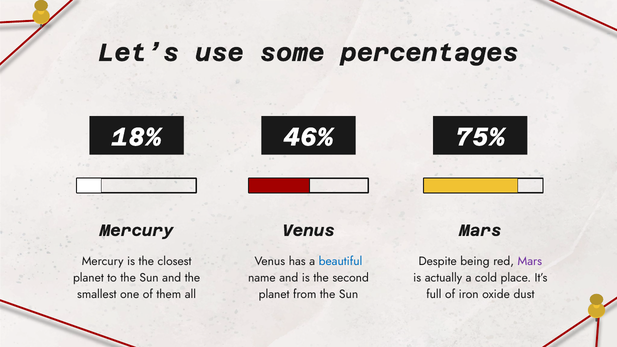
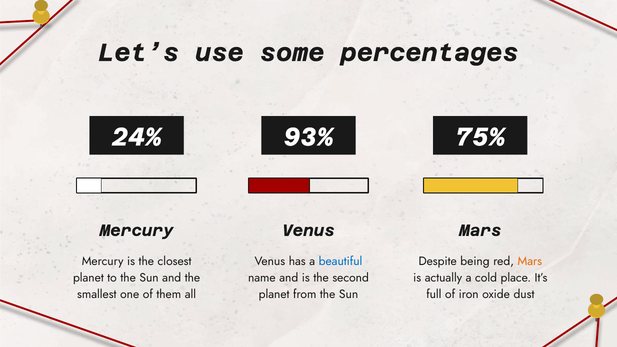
18%: 18% -> 24% (137, 137)
46%: 46% -> 93% (309, 137)
Mars colour: purple -> orange (530, 261)
